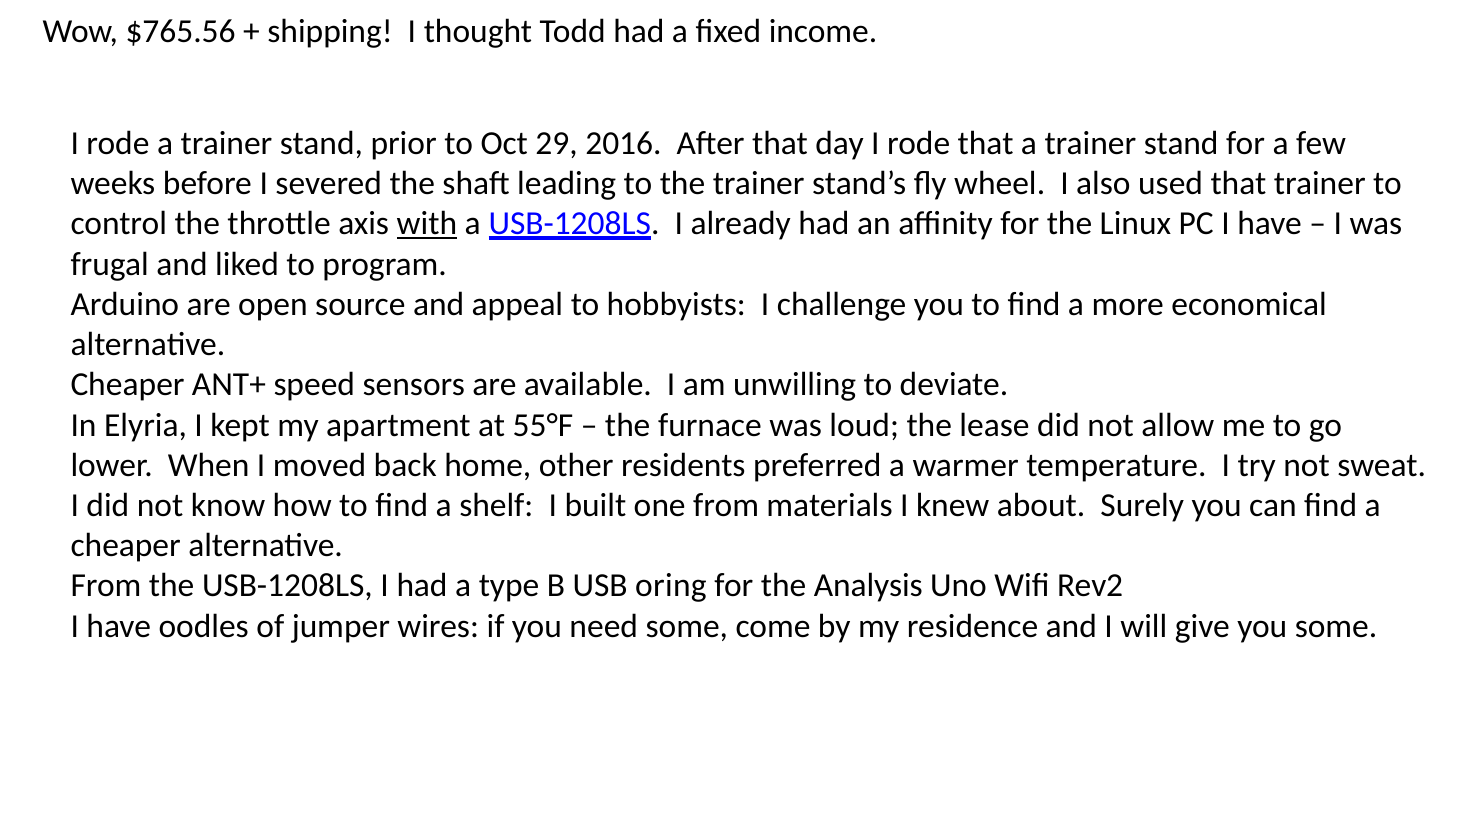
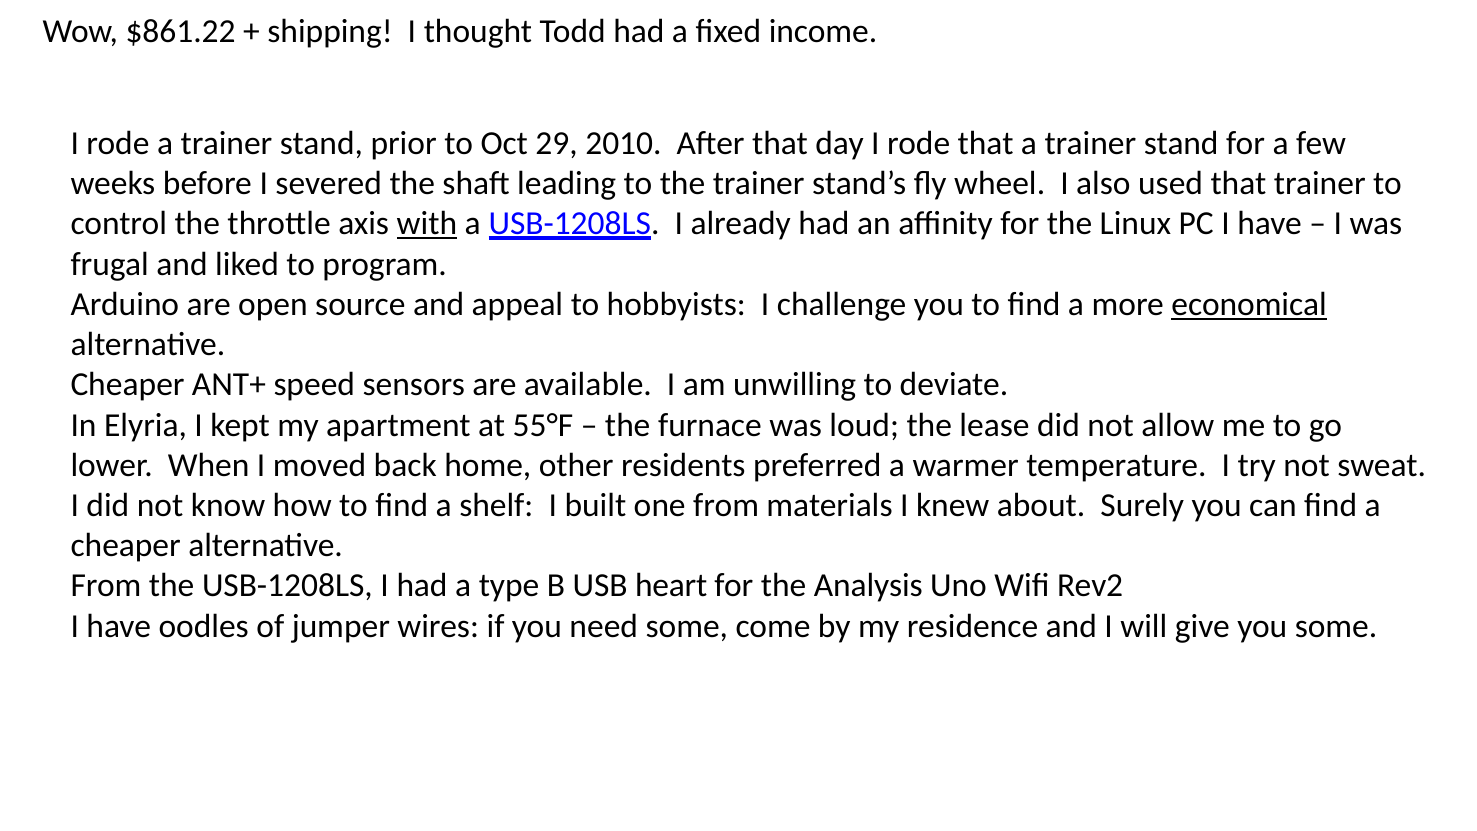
$765.56: $765.56 -> $861.22 (181, 32)
2016: 2016 -> 2010 (623, 143)
economical underline: none -> present (1249, 304)
oring: oring -> heart (671, 586)
